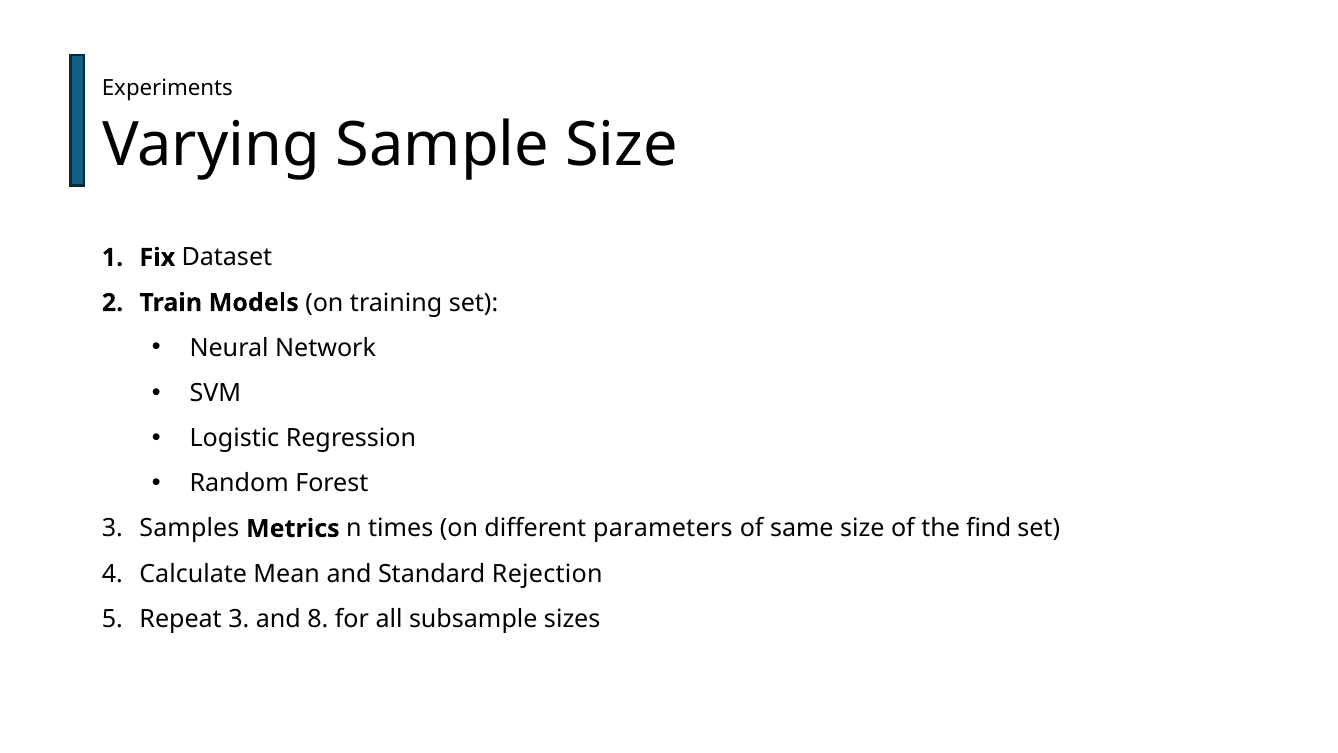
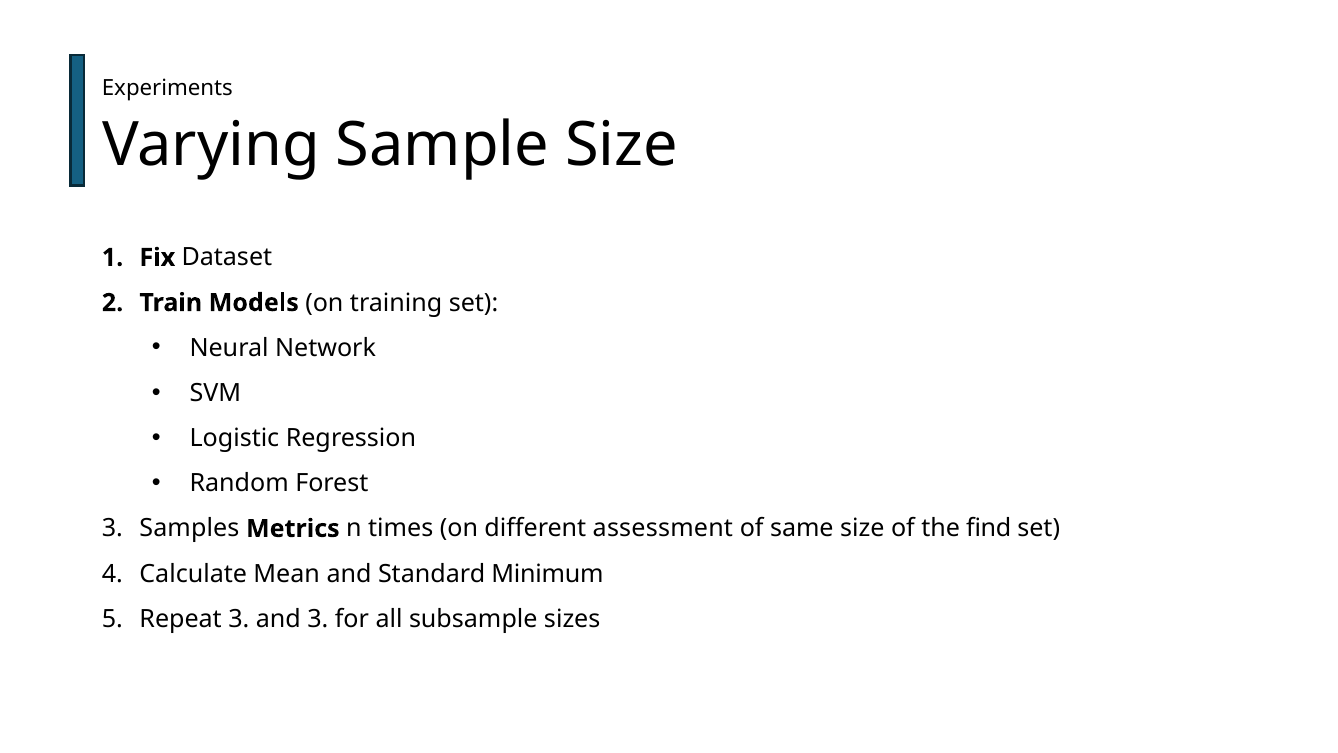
parameters: parameters -> assessment (663, 528)
Rejection: Rejection -> Minimum (548, 574)
and 8: 8 -> 3 (318, 619)
